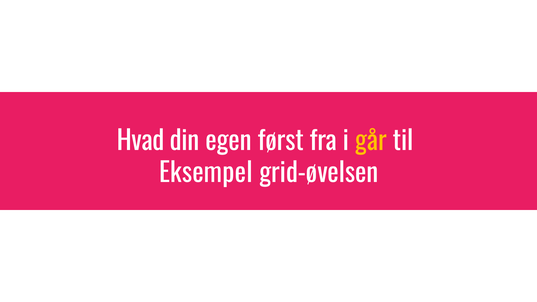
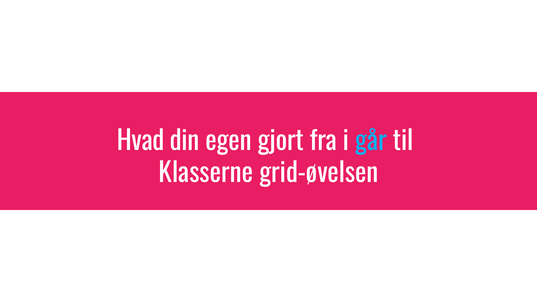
først: først -> gjort (281, 141)
går colour: yellow -> light blue (371, 141)
Eksempel: Eksempel -> Klasserne (206, 173)
